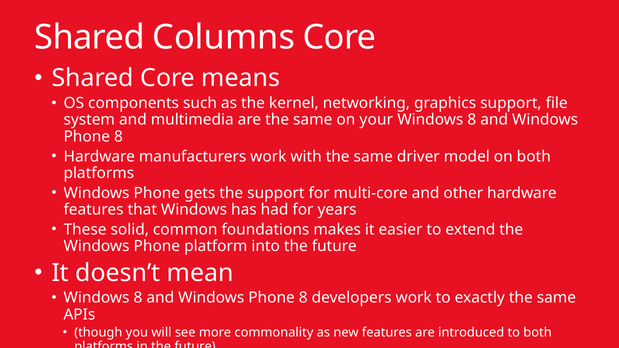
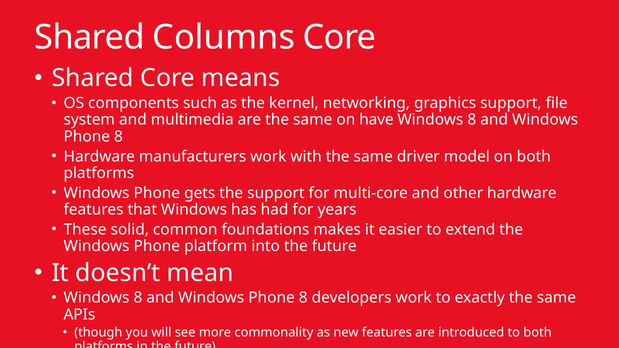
your: your -> have (376, 120)
